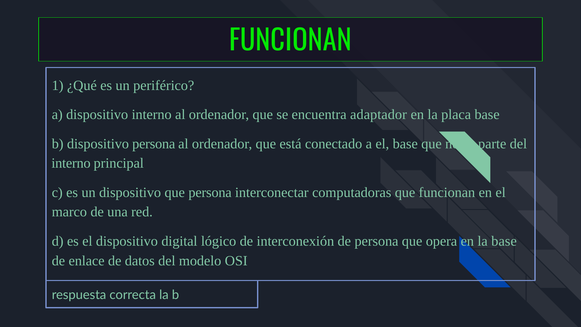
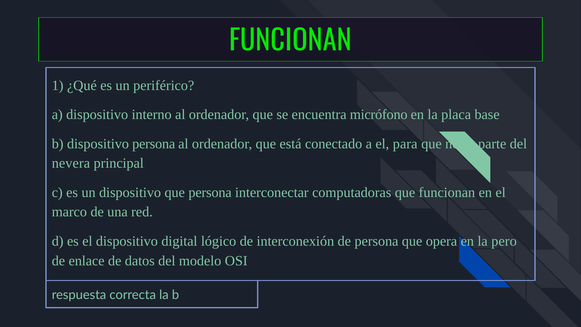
adaptador: adaptador -> micrófono (379, 114)
el base: base -> para (405, 144)
interno: interno -> nevera (71, 163)
la base: base -> pero (504, 241)
